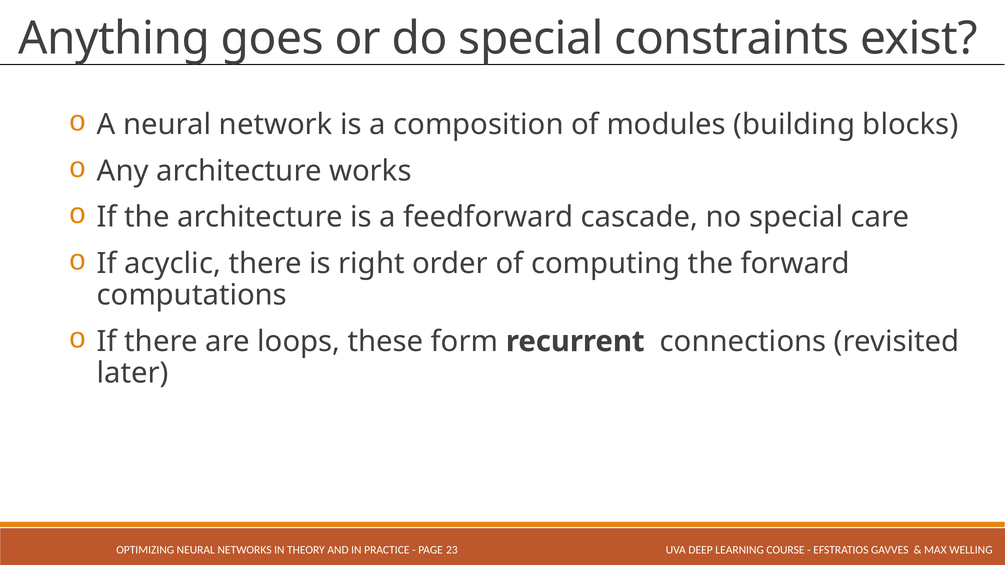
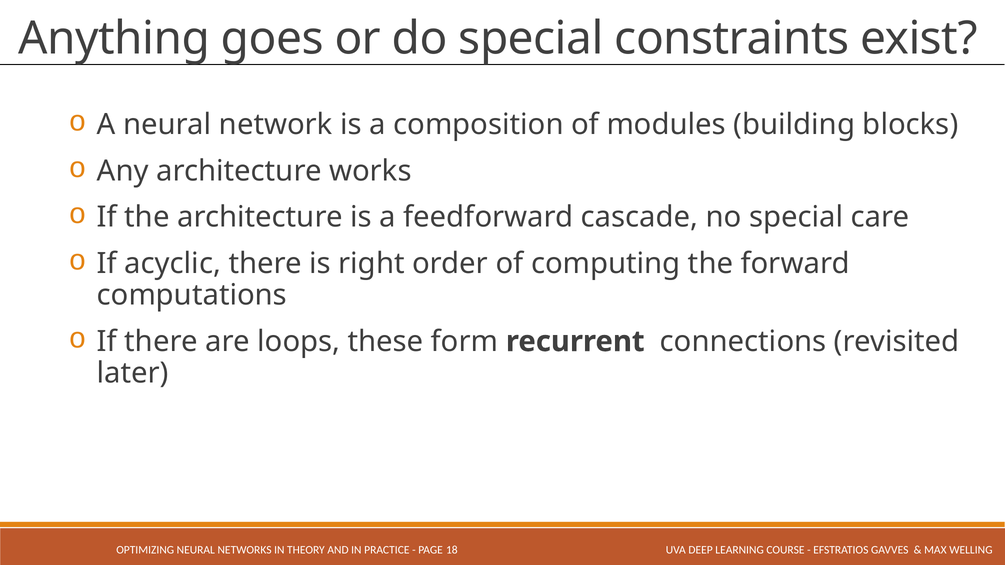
23: 23 -> 18 (452, 550)
